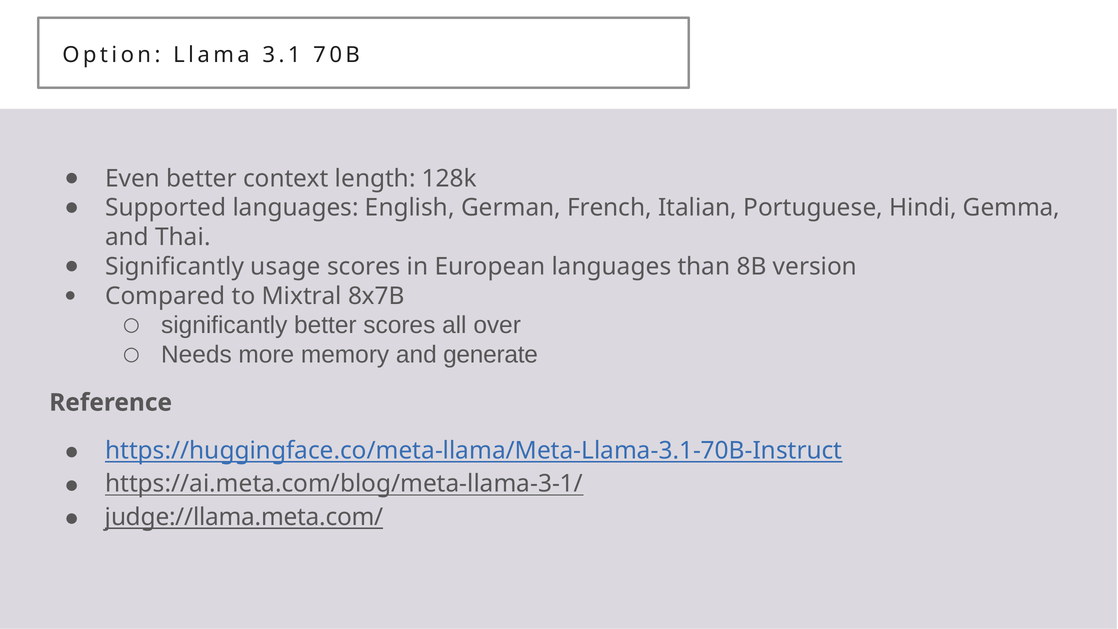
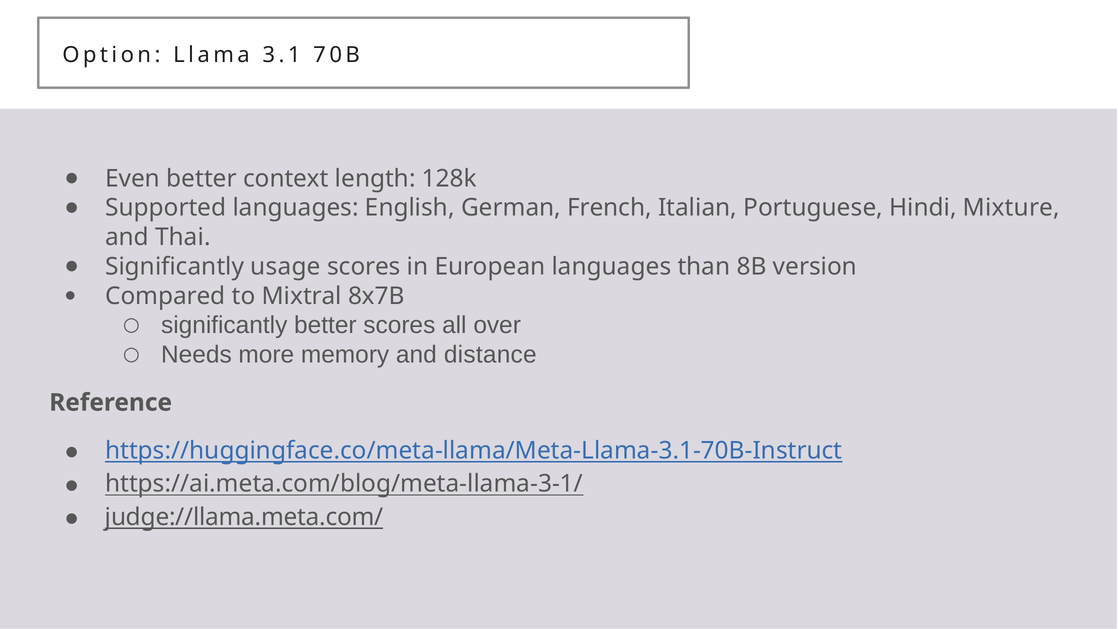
Gemma: Gemma -> Mixture (1011, 208)
generate: generate -> distance (490, 355)
